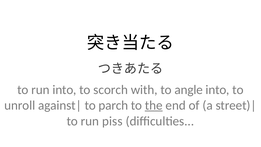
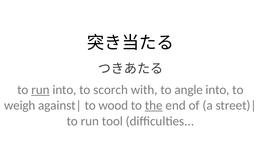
run underline: none -> present (40, 90)
unroll: unroll -> weigh (20, 105)
parch: parch -> wood (113, 105)
piss: piss -> tool (112, 121)
